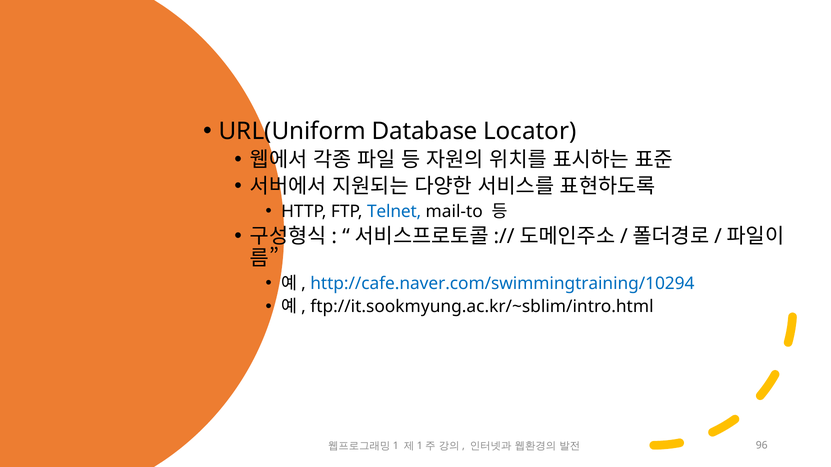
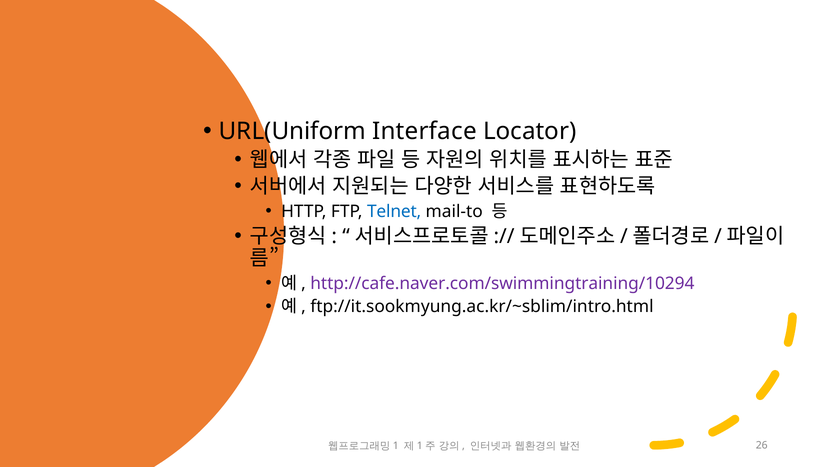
Database: Database -> Interface (424, 131)
http://cafe.naver.com/swimmingtraining/10294 colour: blue -> purple (502, 284)
96: 96 -> 26 (762, 446)
